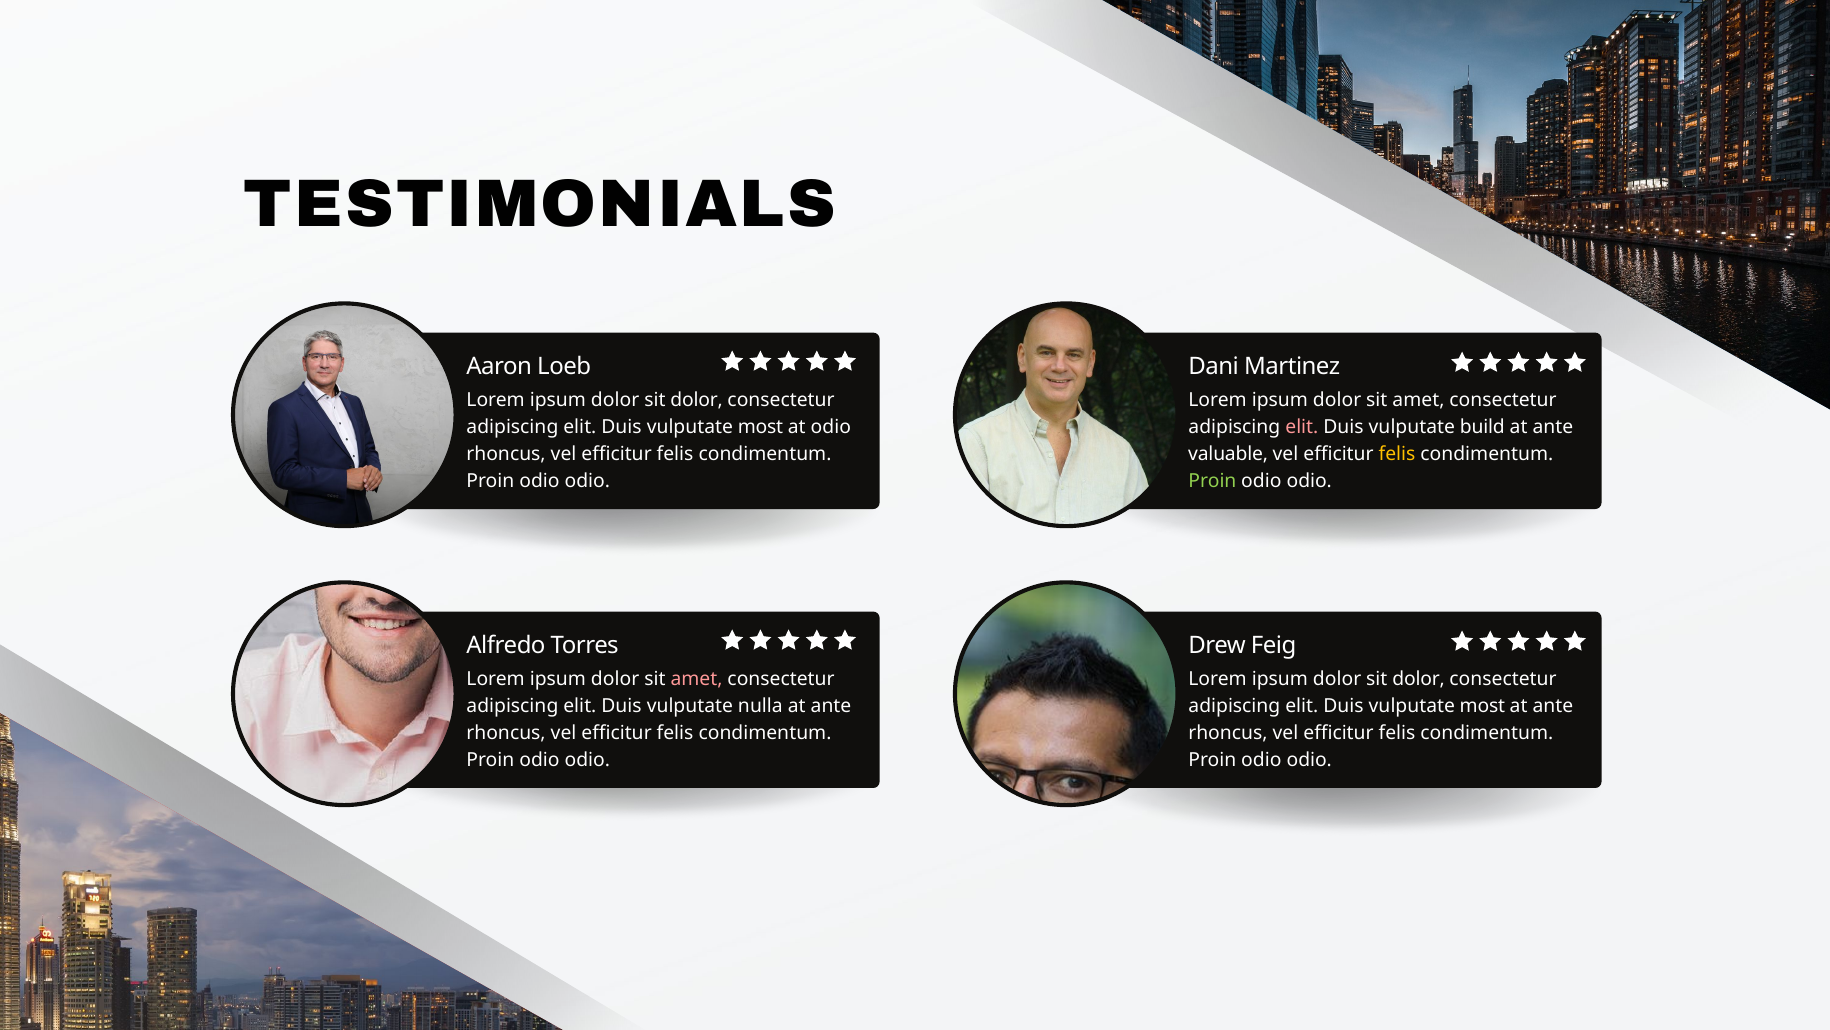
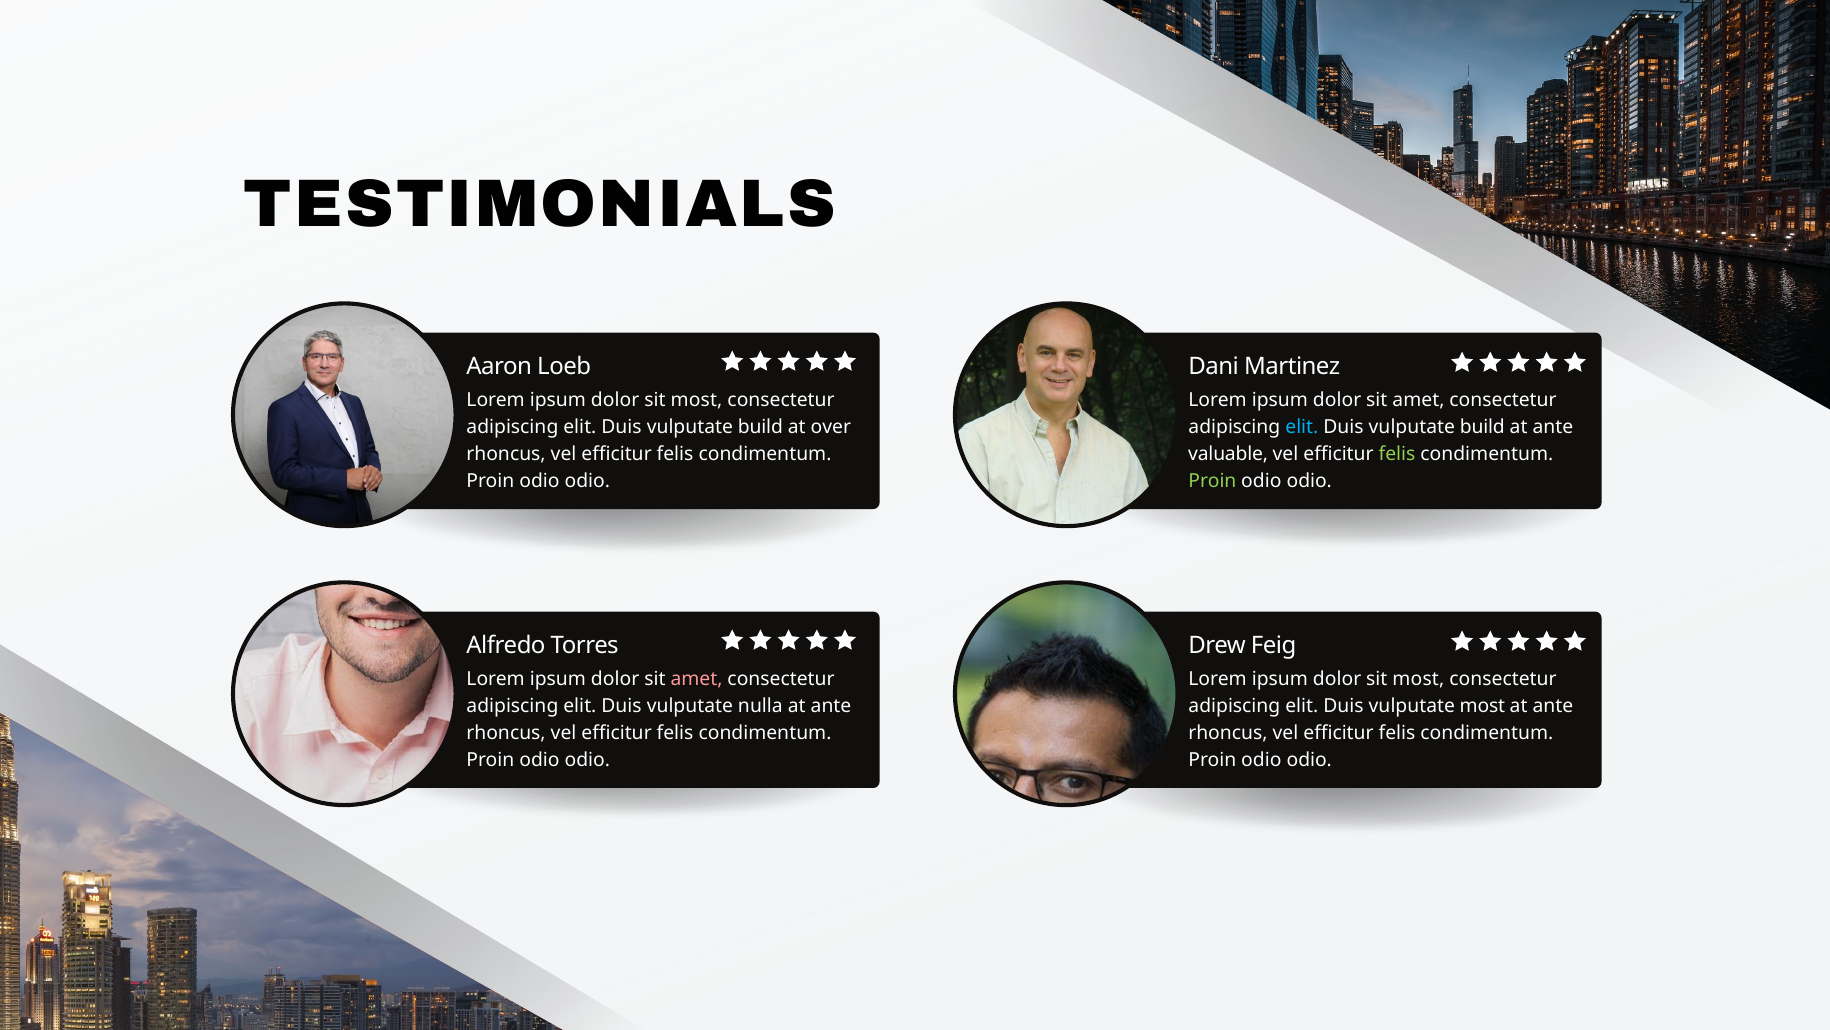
dolor: dolor -> most (696, 400)
most: most -> build (760, 427)
at odio: odio -> over (831, 427)
elit colour: pink -> light blue (1302, 427)
felis colour: yellow -> light green (1397, 454)
dolor: dolor -> most (1418, 679)
